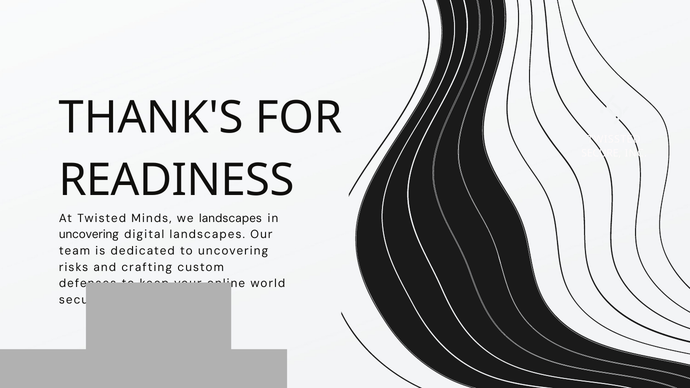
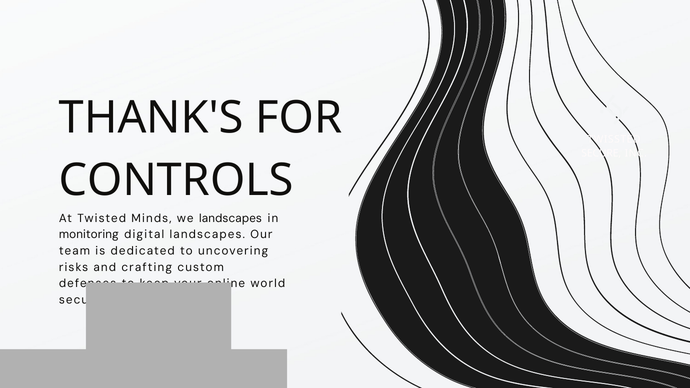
READINESS: READINESS -> CONTROLS (176, 180)
uncovering: uncovering -> monitoring (89, 235)
